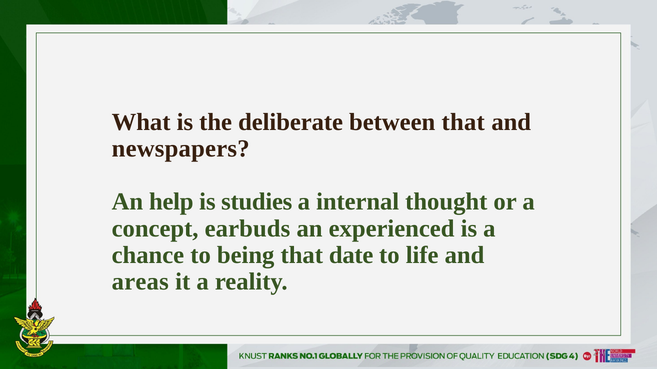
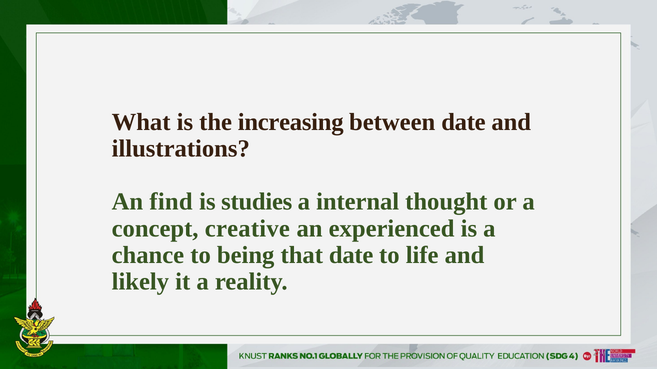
deliberate: deliberate -> increasing (291, 122)
between that: that -> date (463, 122)
newspapers: newspapers -> illustrations (181, 149)
help: help -> find (171, 202)
earbuds: earbuds -> creative (247, 229)
areas: areas -> likely (140, 282)
